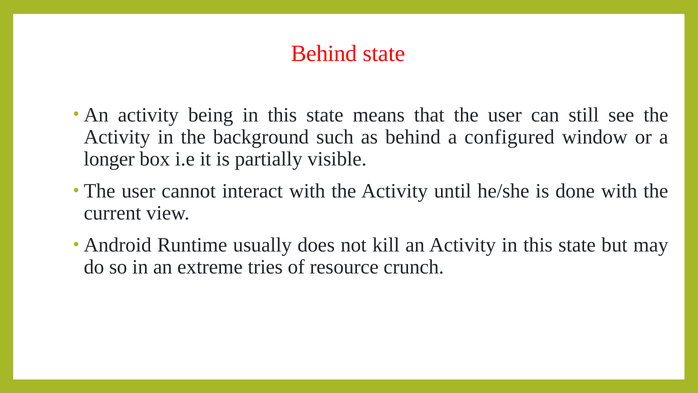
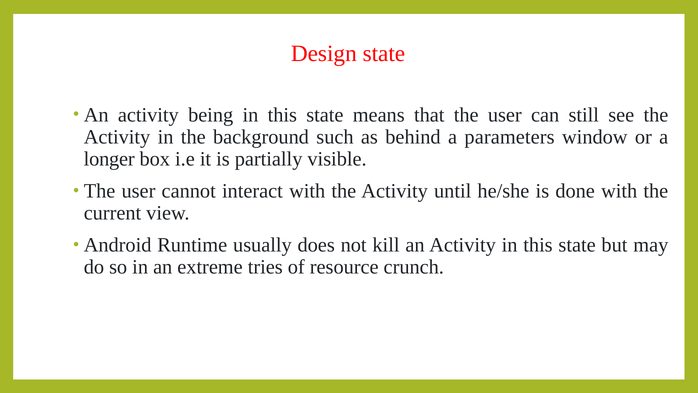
Behind: Behind -> Design (324, 54)
configured: configured -> parameters (510, 137)
